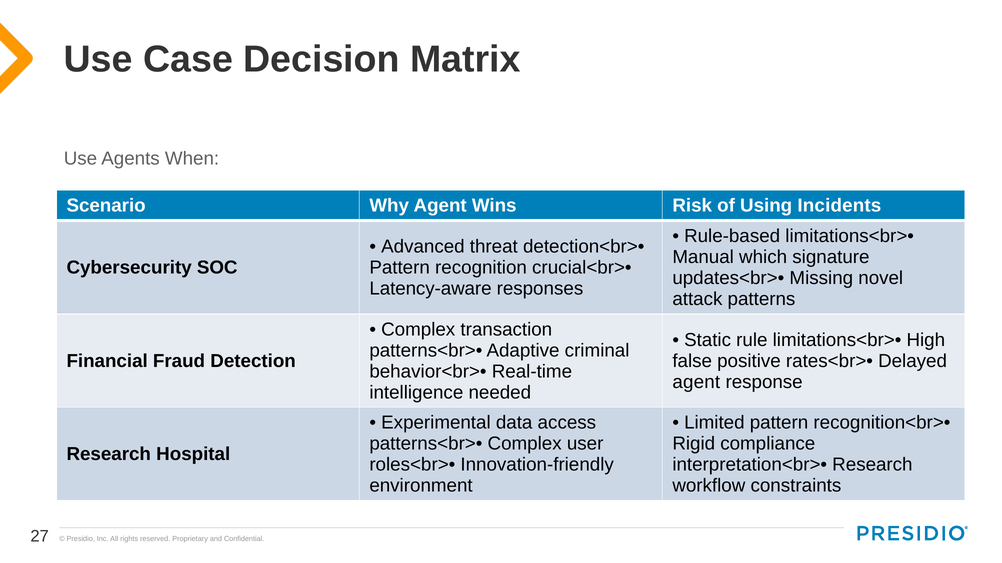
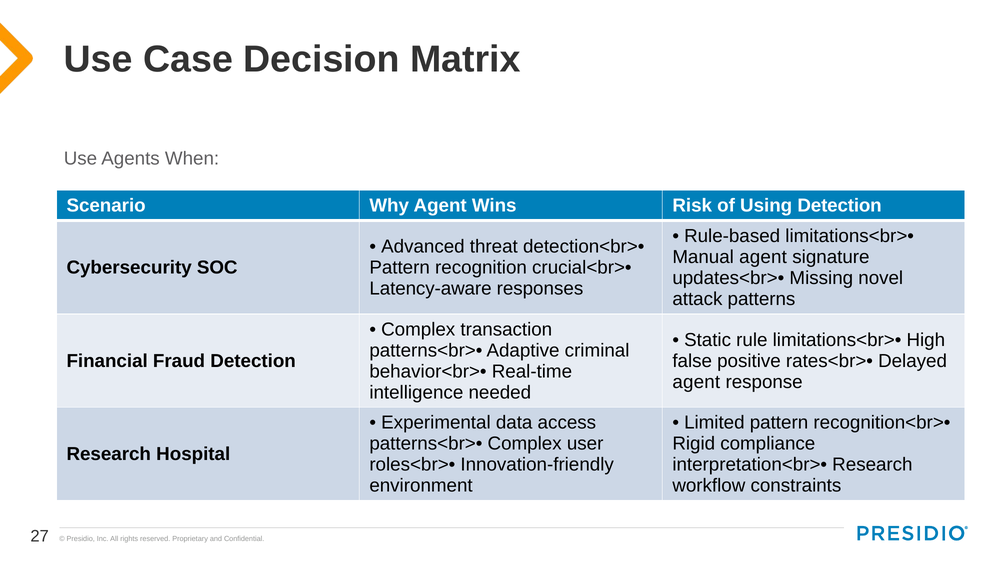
Using Incidents: Incidents -> Detection (840, 206)
Manual which: which -> agent (763, 257)
